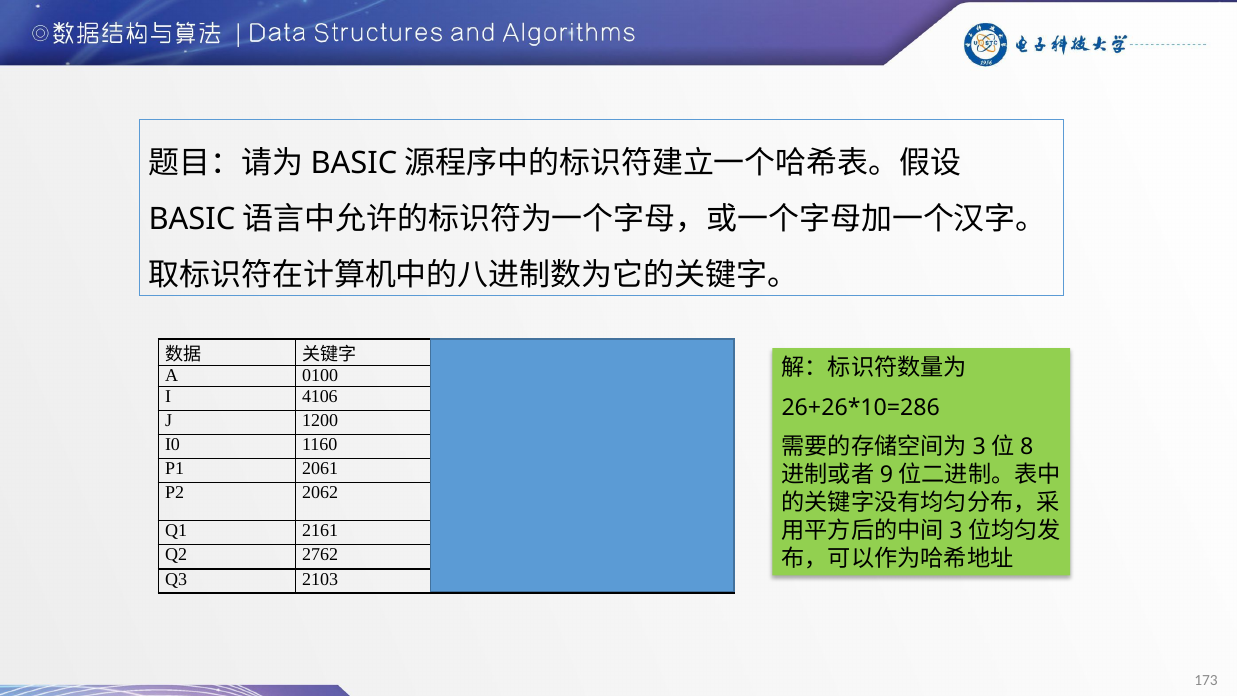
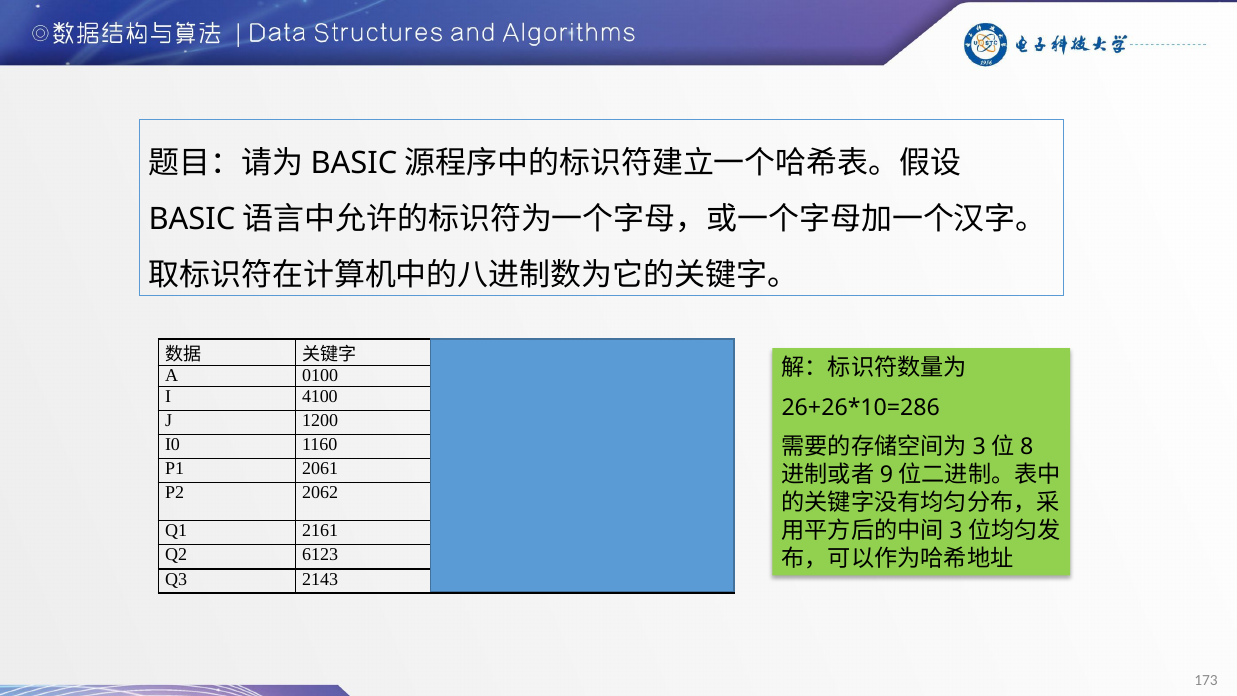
4106: 4106 -> 4100 (320, 396)
2762: 2762 -> 6123 (320, 555)
2103: 2103 -> 2143 (320, 579)
